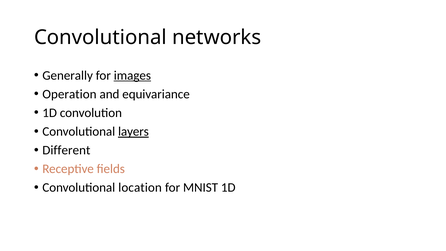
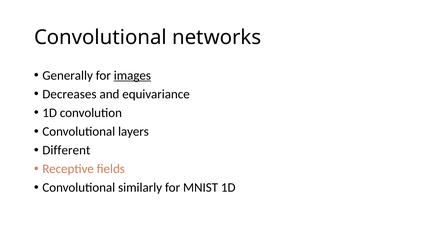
Operation: Operation -> Decreases (69, 94)
layers underline: present -> none (133, 132)
location: location -> similarly (140, 188)
